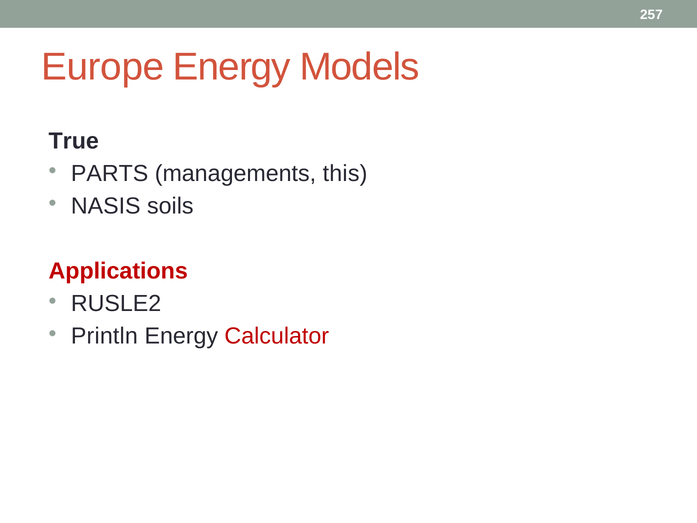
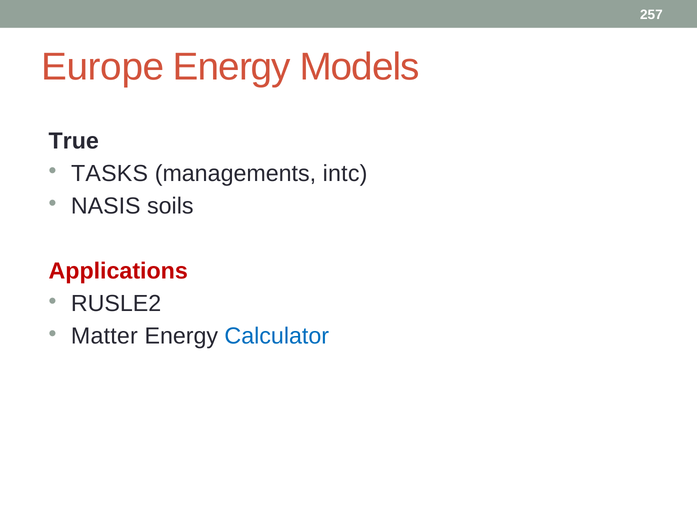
PARTS: PARTS -> TASKS (110, 174)
this: this -> intc (345, 174)
Println: Println -> Matter (104, 336)
Calculator colour: red -> blue (277, 336)
